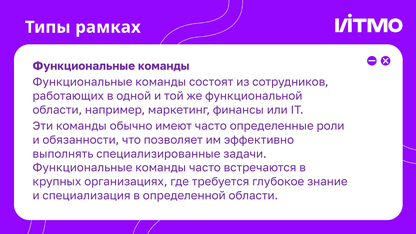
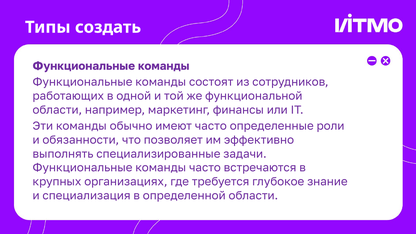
рамках: рамках -> создать (108, 27)
